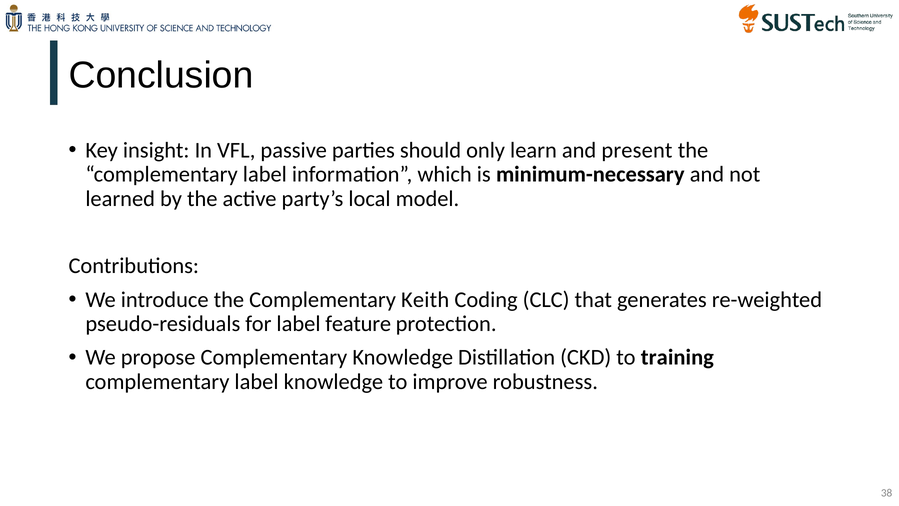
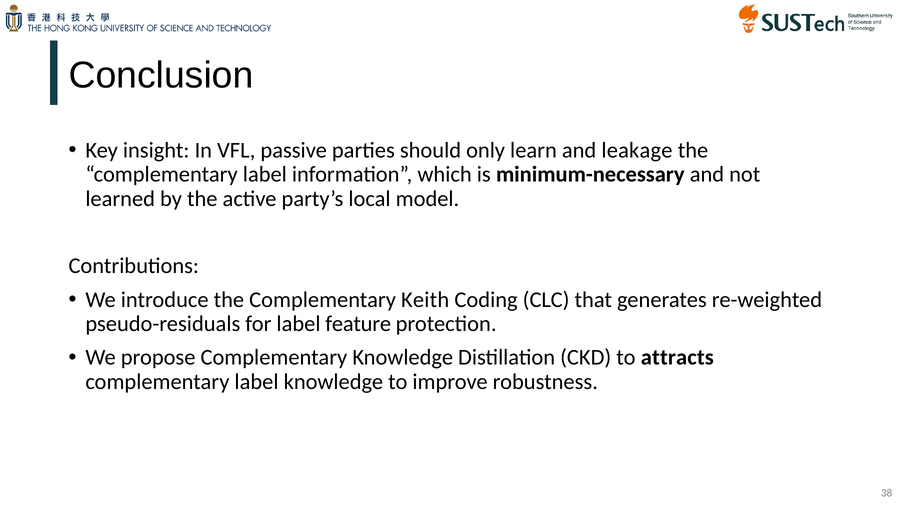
present: present -> leakage (637, 150)
training: training -> attracts (677, 357)
